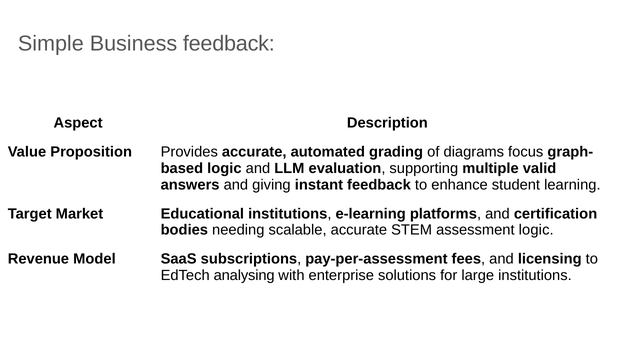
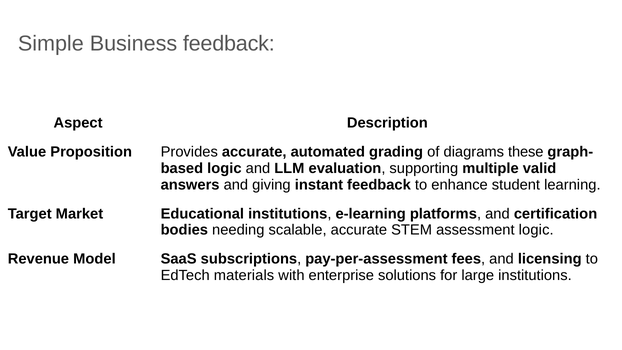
focus: focus -> these (526, 152)
analysing: analysing -> materials (244, 275)
